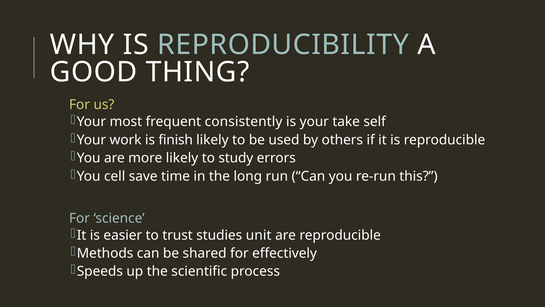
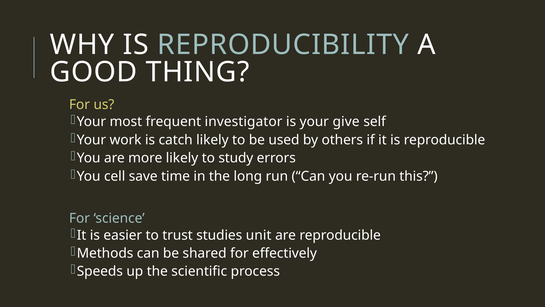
consistently: consistently -> investigator (244, 122)
take: take -> give (346, 122)
finish: finish -> catch (176, 140)
